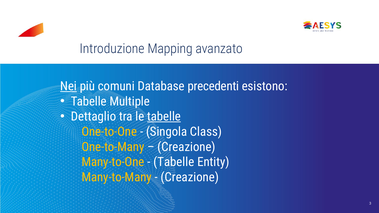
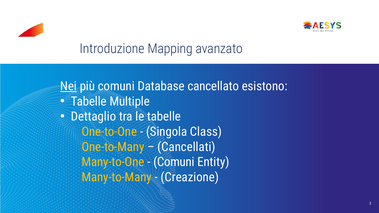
precedenti: precedenti -> cancellato (213, 86)
tabelle underline: present -> none (164, 117)
Creazione: Creazione -> Cancellati (186, 147)
Tabelle: Tabelle -> Comuni (174, 162)
